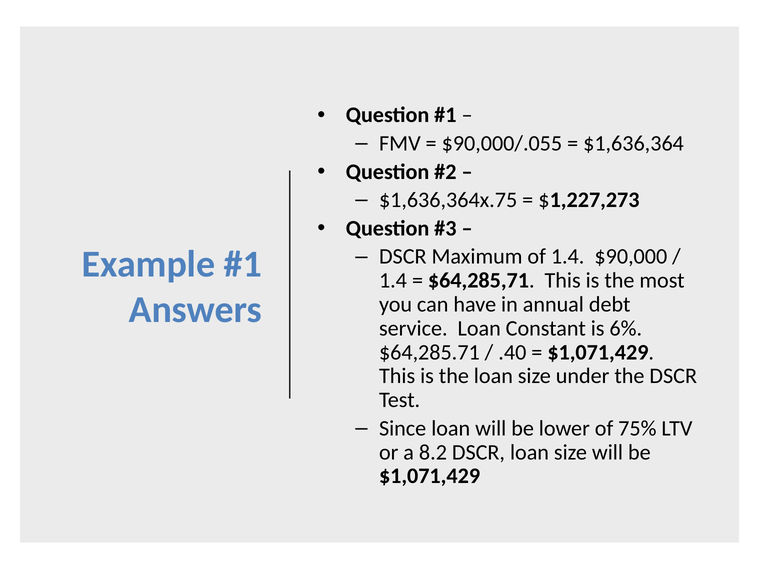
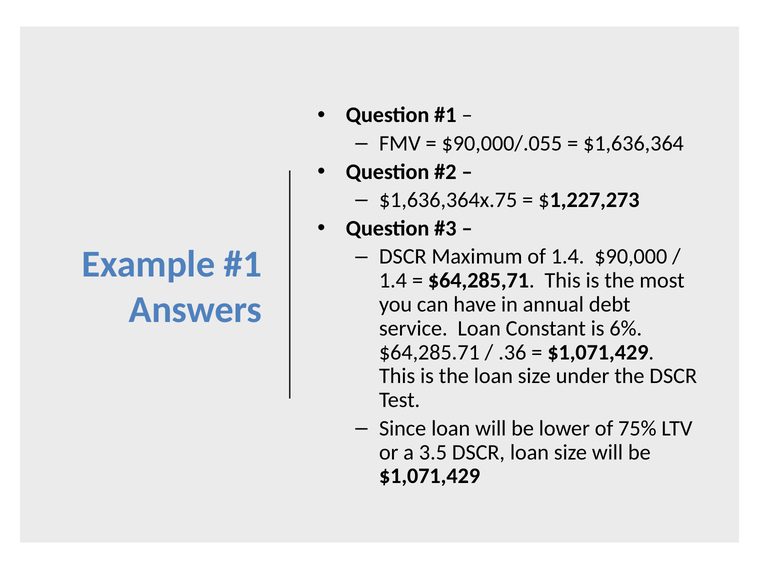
.40: .40 -> .36 (512, 352)
8.2: 8.2 -> 3.5 (433, 452)
